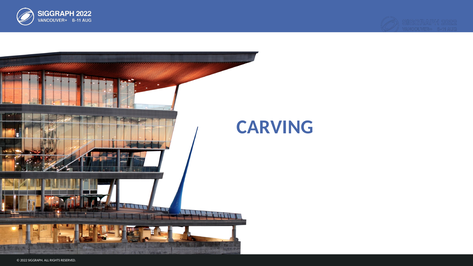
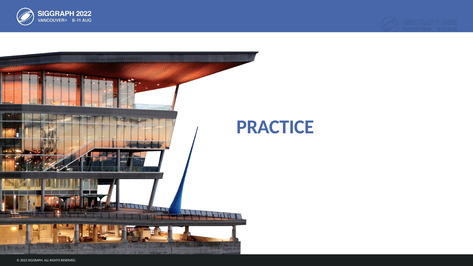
CARVING: CARVING -> PRACTICE (275, 127)
